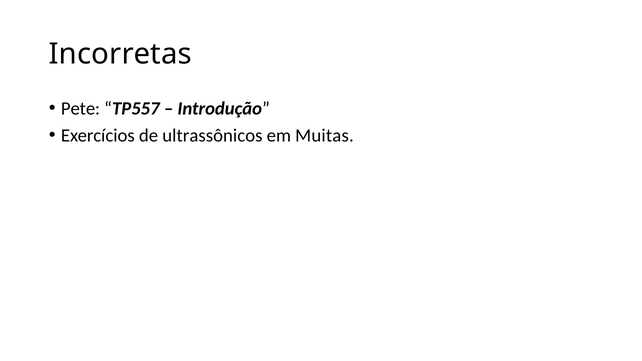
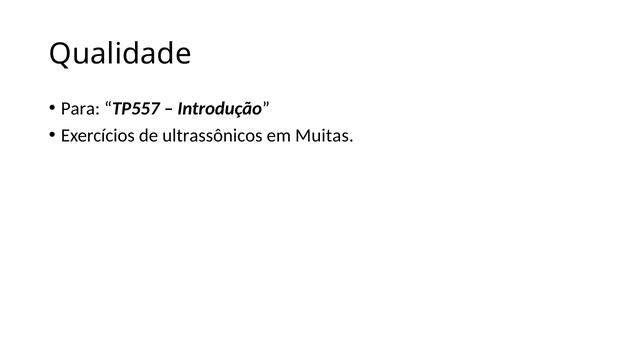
Incorretas: Incorretas -> Qualidade (120, 54)
Pete: Pete -> Para (81, 109)
